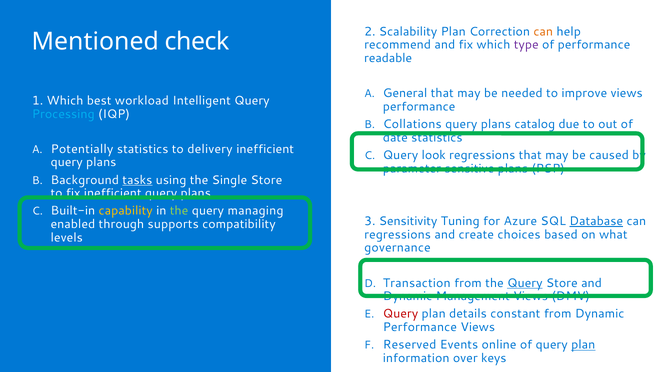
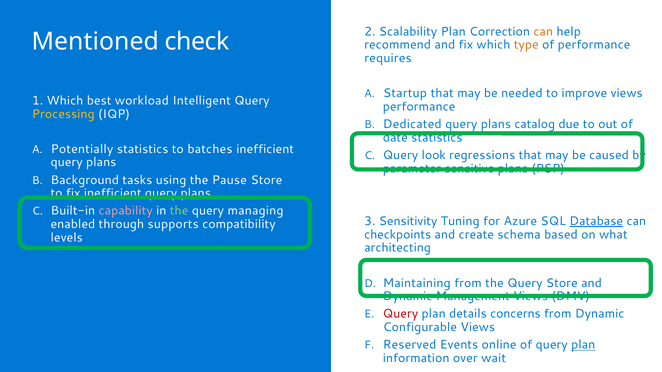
type colour: purple -> orange (526, 45)
readable: readable -> requires (388, 58)
General: General -> Startup (405, 93)
Processing colour: light blue -> yellow (63, 114)
Collations: Collations -> Dedicated (412, 124)
delivery: delivery -> batches (210, 149)
tasks underline: present -> none (137, 180)
Single: Single -> Pause (229, 180)
capability colour: yellow -> pink (126, 211)
regressions: regressions -> checkpoints (398, 235)
choices: choices -> schema (519, 235)
governance: governance -> architecting (398, 248)
Transaction: Transaction -> Maintaining (417, 283)
Query underline: present -> none (525, 283)
constant: constant -> concerns (515, 314)
Performance: Performance -> Configurable (420, 328)
keys: keys -> wait (494, 359)
